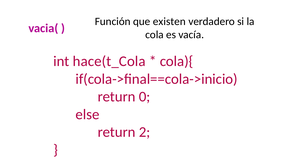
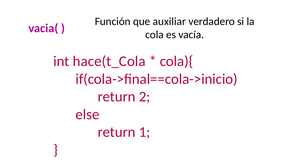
existen: existen -> auxiliar (169, 21)
0: 0 -> 2 (145, 97)
2: 2 -> 1 (145, 132)
